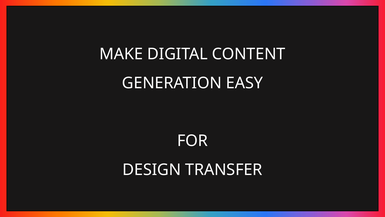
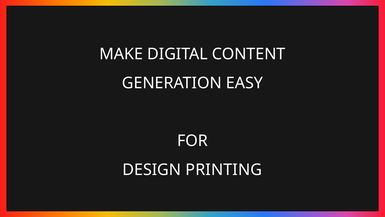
TRANSFER: TRANSFER -> PRINTING (224, 169)
